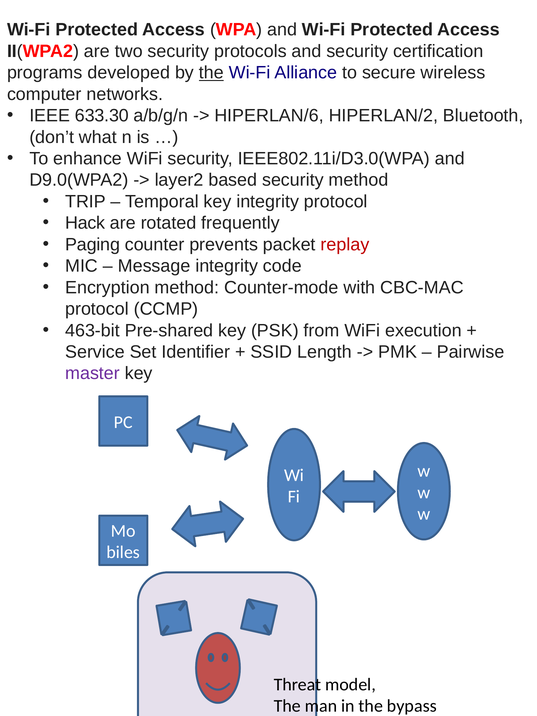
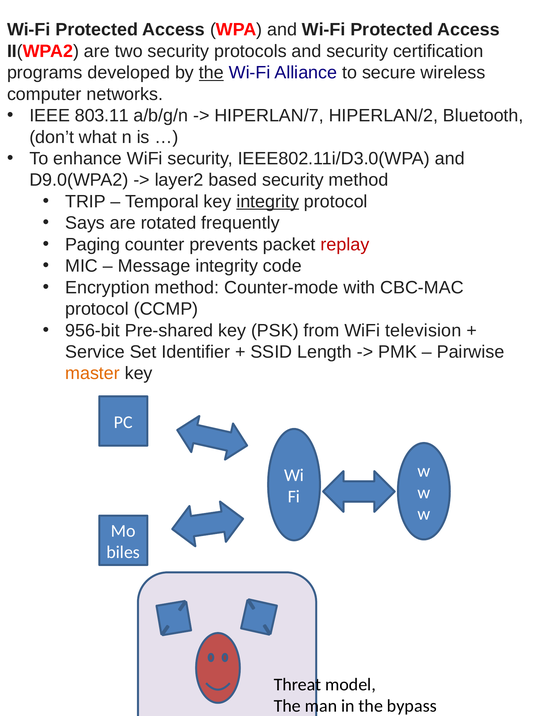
633.30: 633.30 -> 803.11 (102, 116)
HIPERLAN/6: HIPERLAN/6 -> HIPERLAN/7 (269, 116)
integrity underline: none -> present (268, 202)
Hack: Hack -> Says (85, 223)
463-bit: 463-bit -> 956-bit (92, 330)
execution: execution -> television (423, 330)
master colour: purple -> orange (93, 373)
